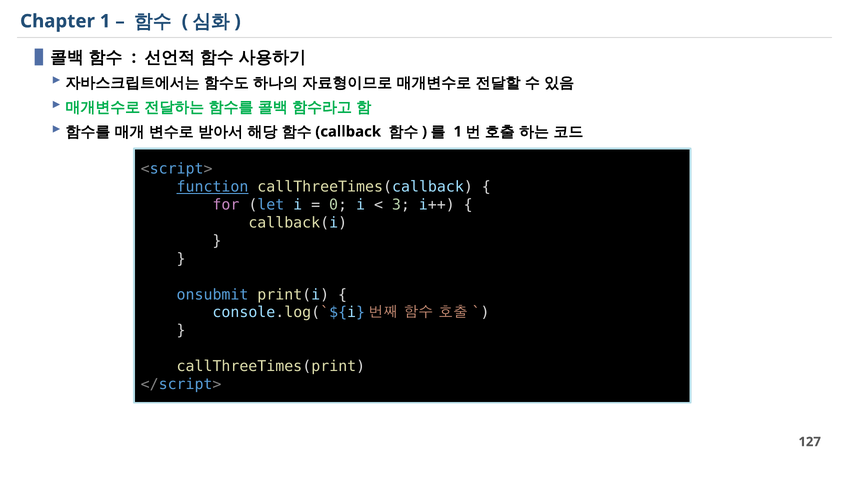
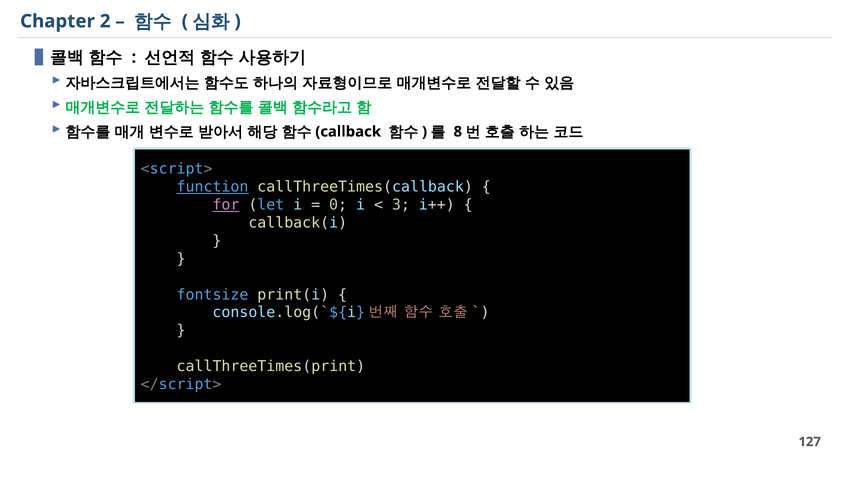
Chapter 1: 1 -> 2 (105, 21)
1: 1 -> 8 (458, 132)
for underline: none -> present (226, 205)
onsubmit: onsubmit -> fontsize (213, 295)
